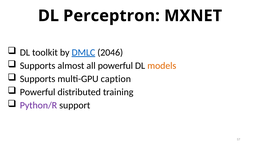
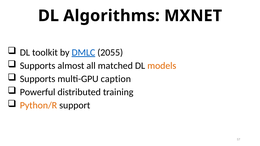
Perceptron: Perceptron -> Algorithms (111, 16)
2046: 2046 -> 2055 (110, 53)
all powerful: powerful -> matched (115, 66)
Python/R colour: purple -> orange (38, 106)
